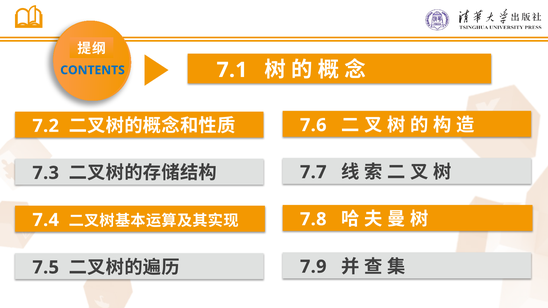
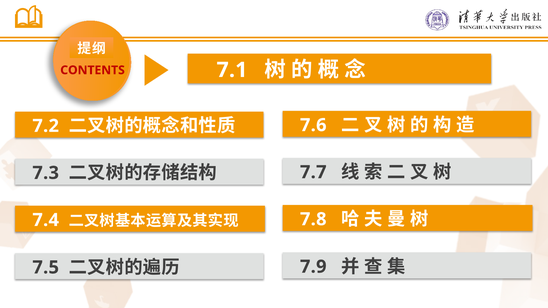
CONTENTS colour: blue -> red (93, 70)
